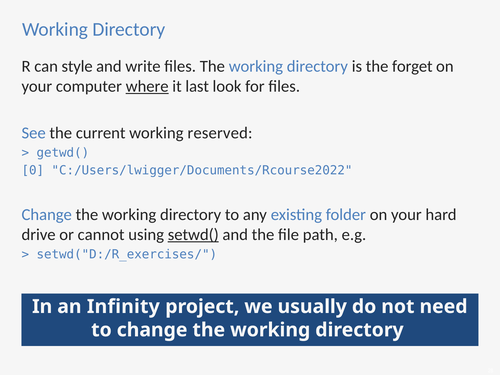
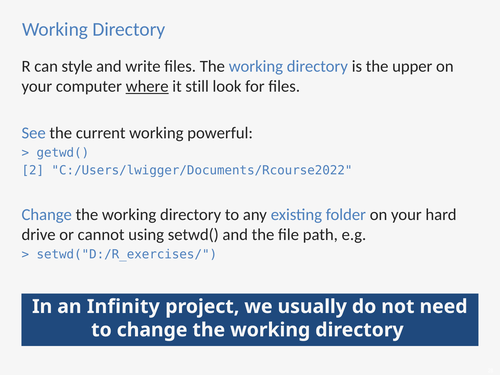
forget: forget -> upper (412, 66)
last: last -> still (197, 86)
reserved: reserved -> powerful (220, 133)
0: 0 -> 2 (33, 170)
setwd( underline: present -> none (193, 235)
